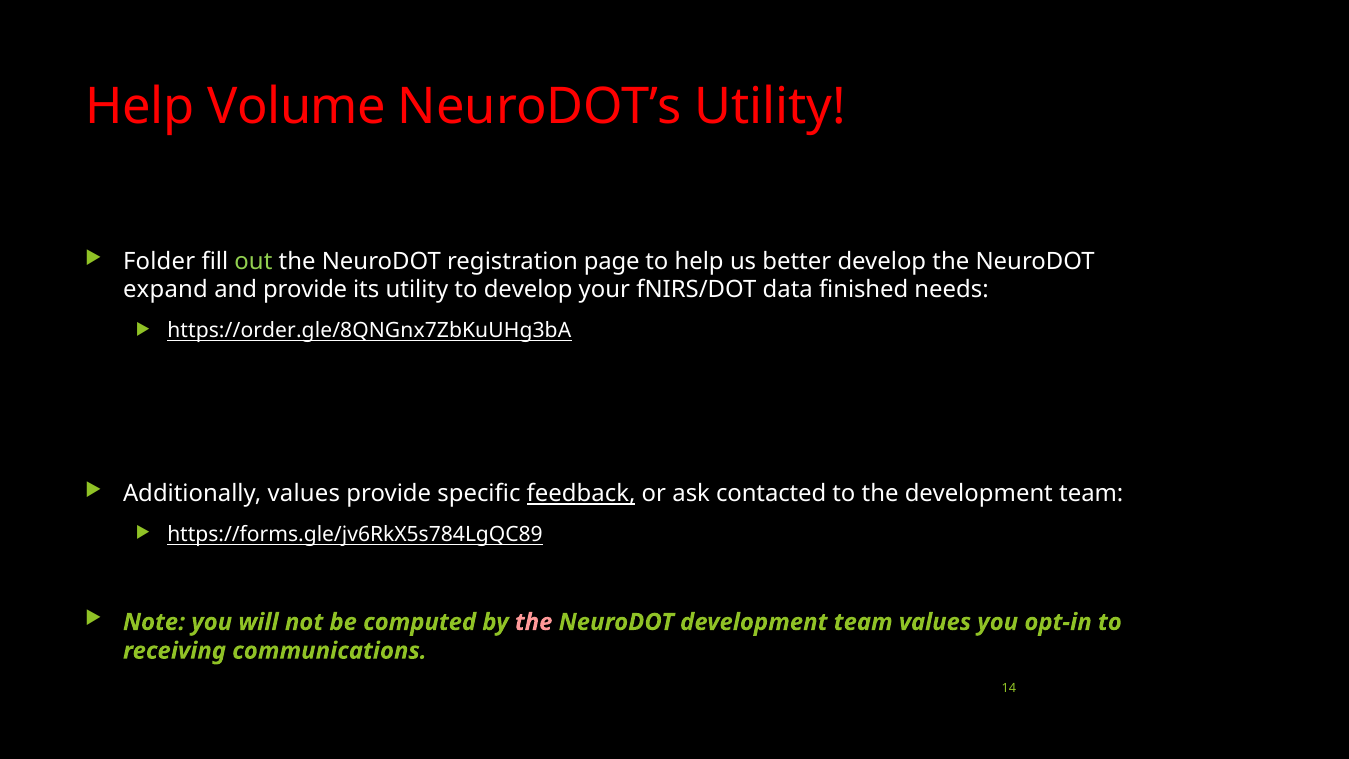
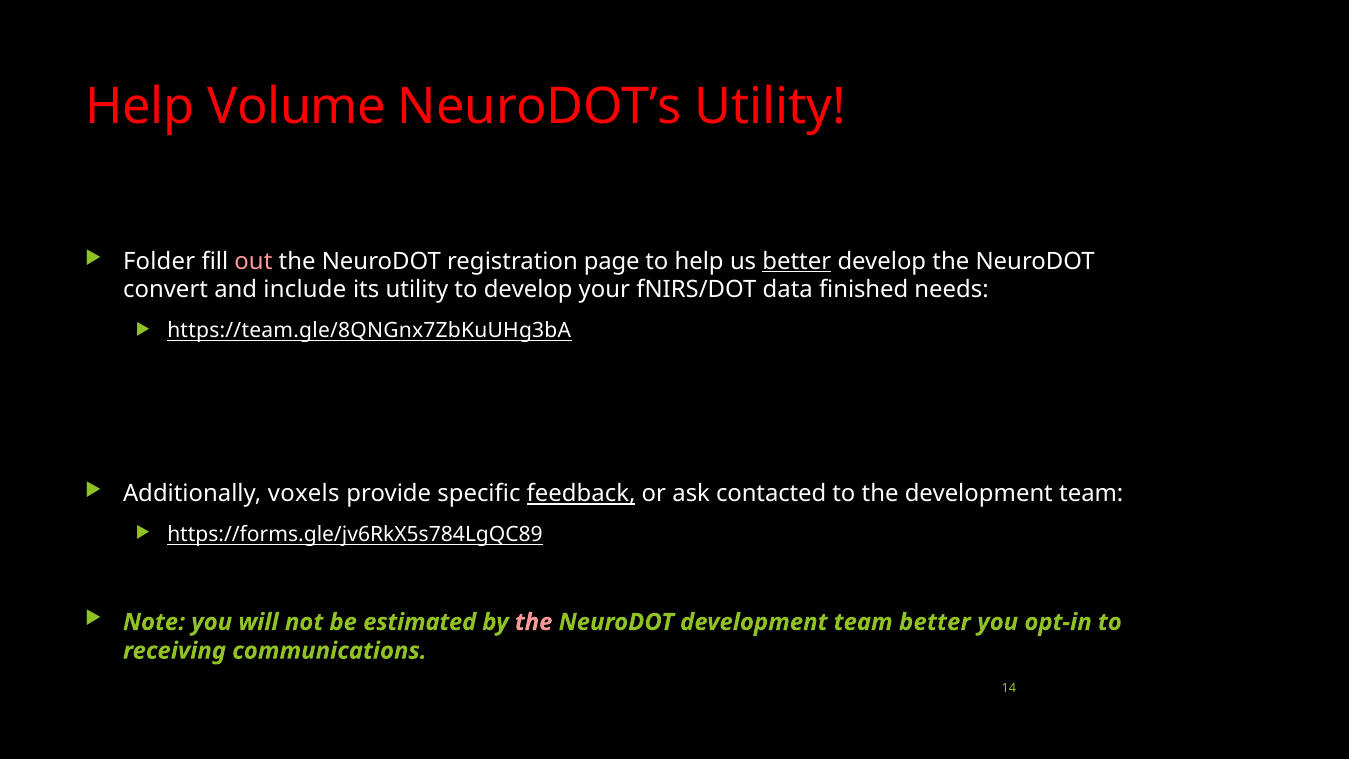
out colour: light green -> pink (253, 261)
better underline: none -> present (797, 261)
expand: expand -> convert (166, 290)
and provide: provide -> include (305, 290)
https://order.gle/8QNGnx7ZbKuUHg3bA: https://order.gle/8QNGnx7ZbKuUHg3bA -> https://team.gle/8QNGnx7ZbKuUHg3bA (369, 331)
Additionally values: values -> voxels (304, 494)
computed: computed -> estimated (420, 622)
team values: values -> better (935, 622)
